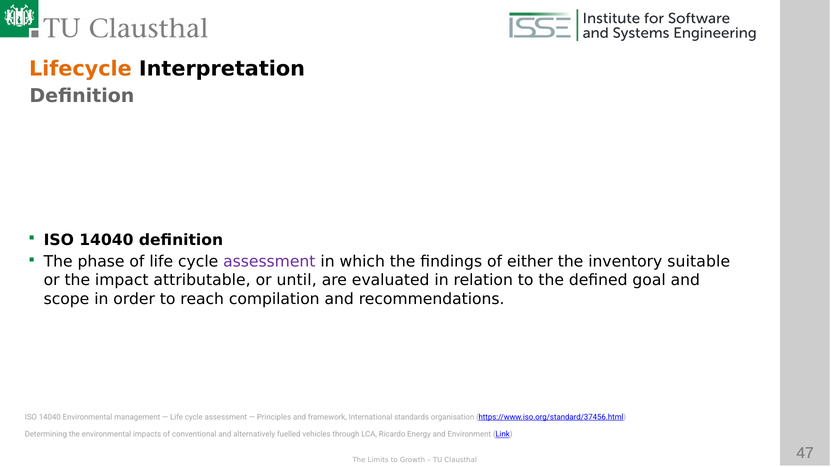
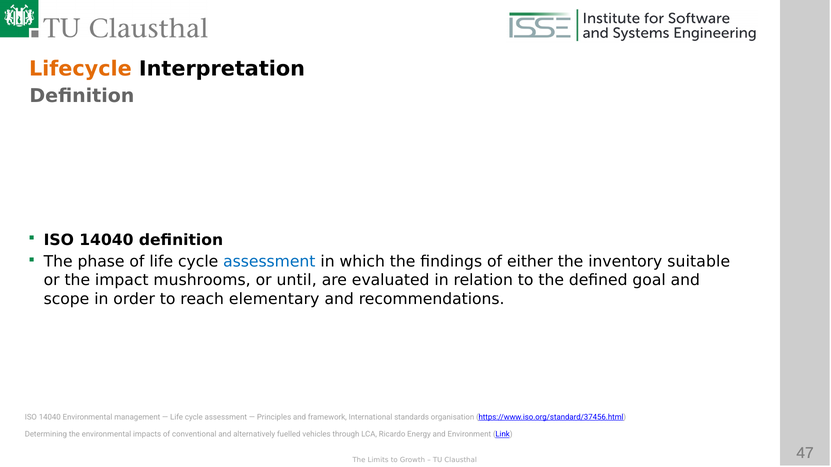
assessment colour: purple -> blue (269, 262)
attributable: attributable -> mushrooms (202, 281)
compilation: compilation -> elementary (274, 299)
